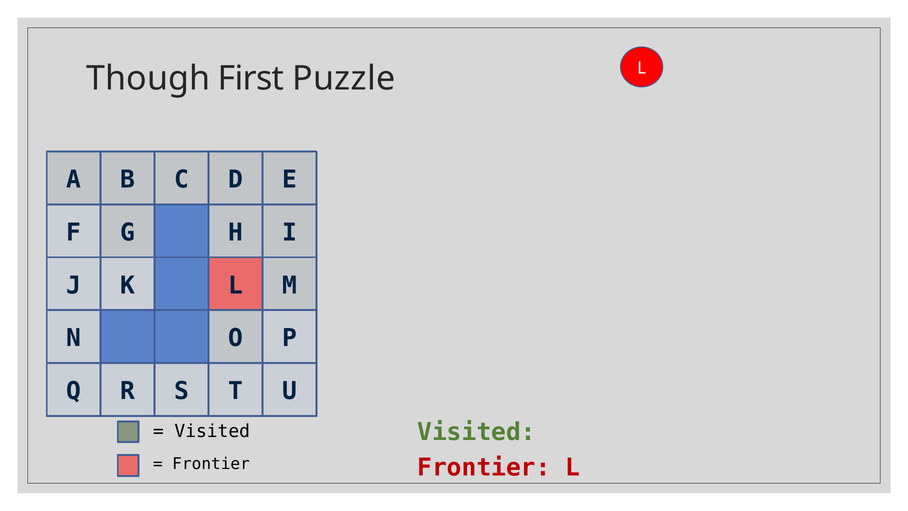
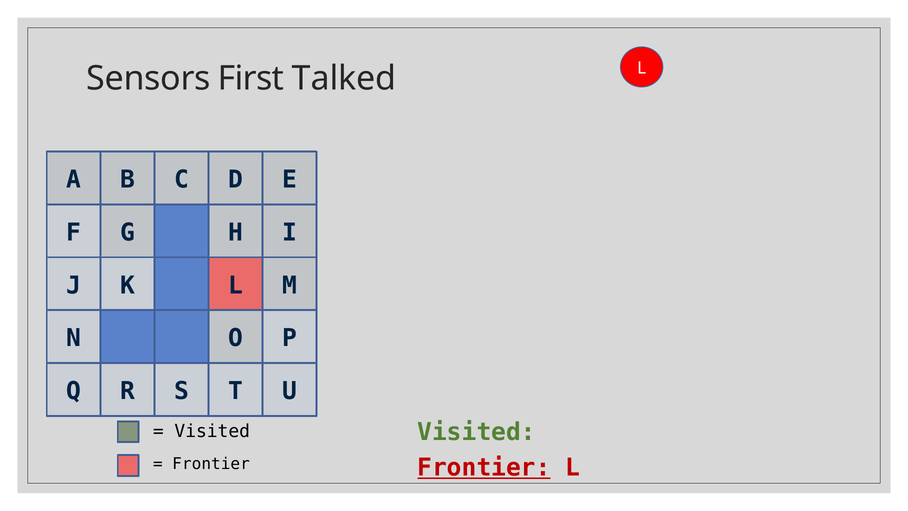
Though: Though -> Sensors (148, 78)
Puzzle: Puzzle -> Talked (344, 78)
Frontier underline: none -> present (484, 467)
